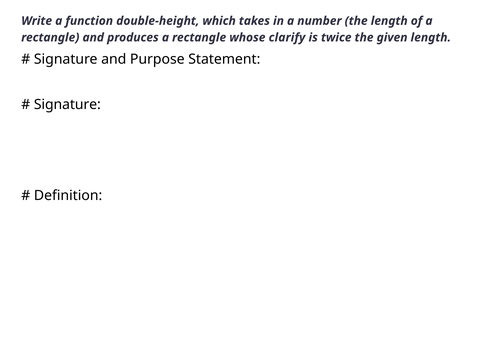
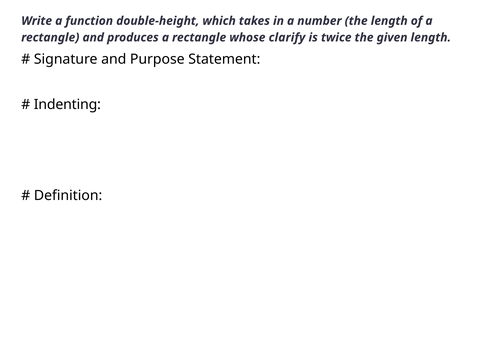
Signature: Signature -> Indenting (67, 105)
